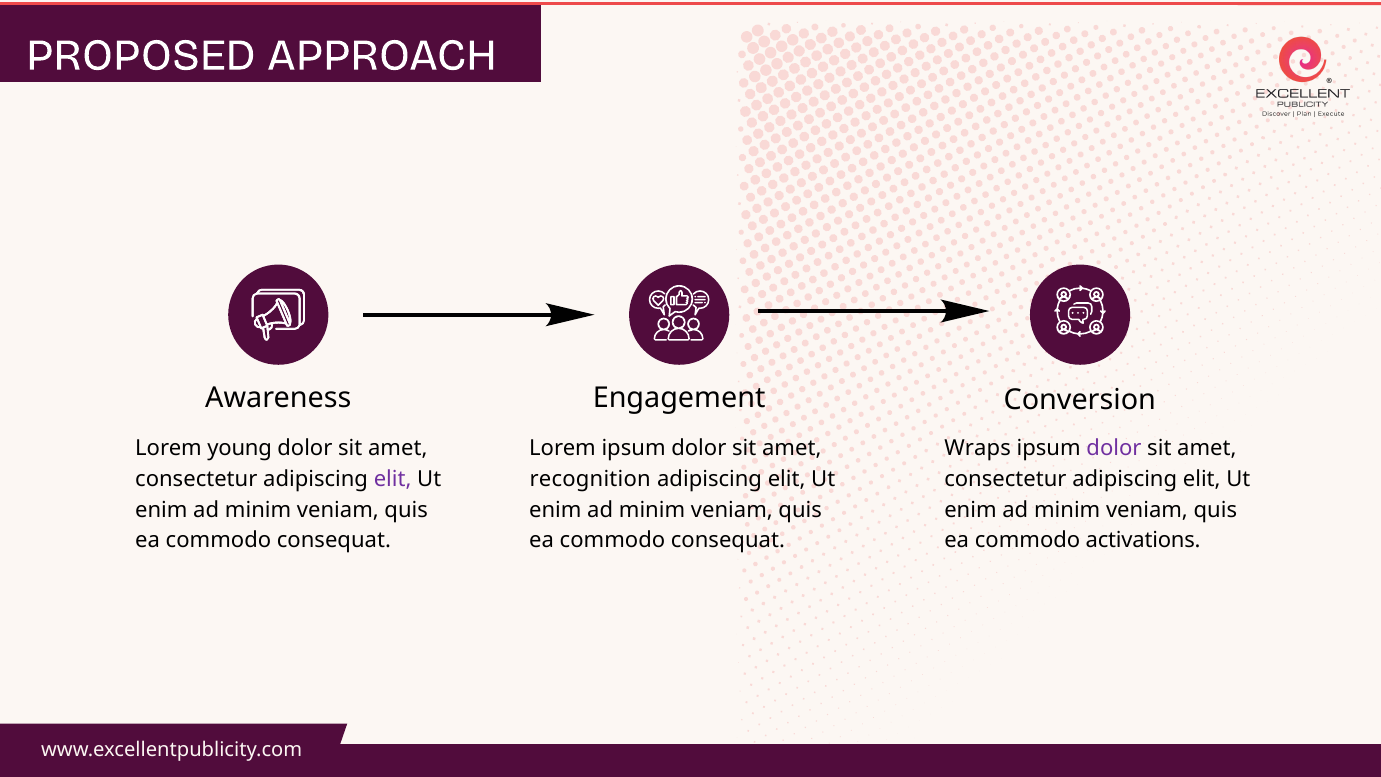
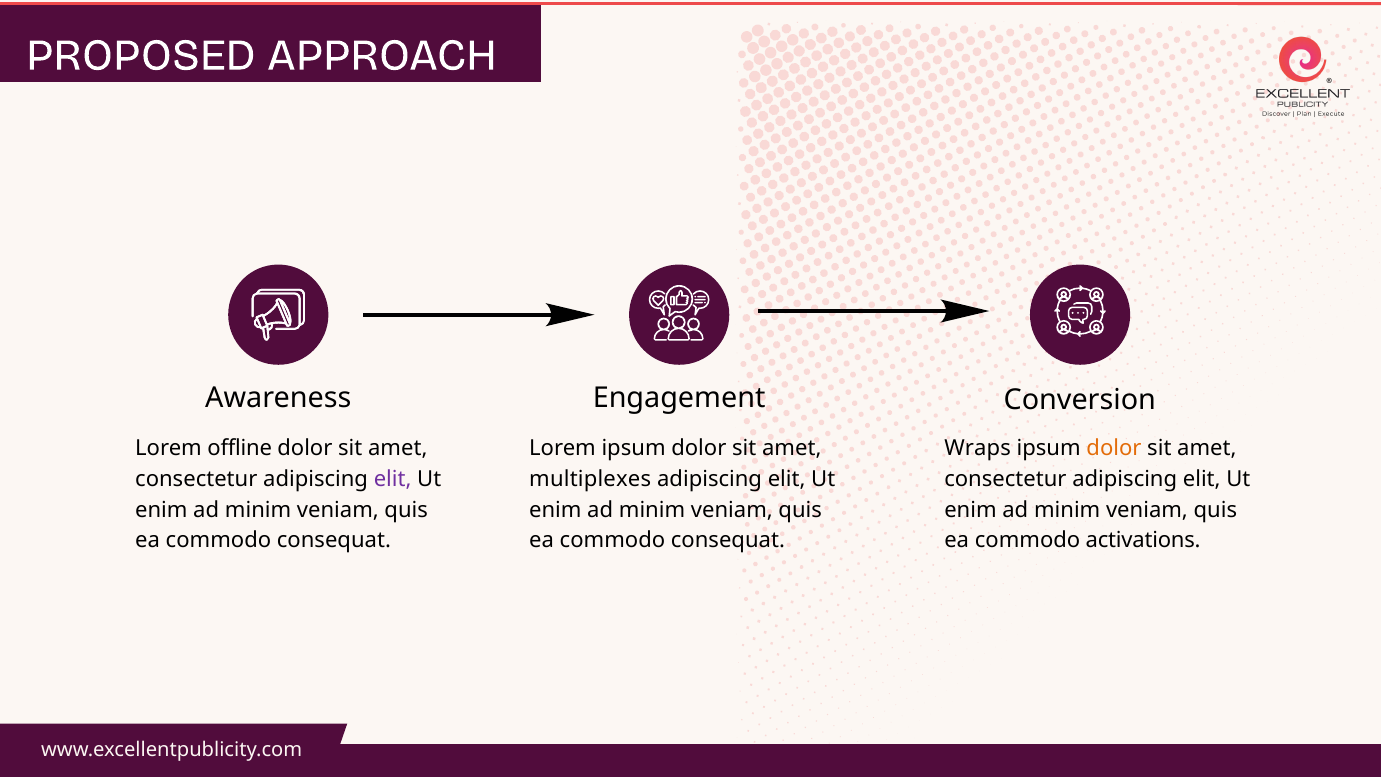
young: young -> offline (240, 448)
dolor colour: purple -> orange (1114, 448)
recognition: recognition -> multiplexes (590, 479)
